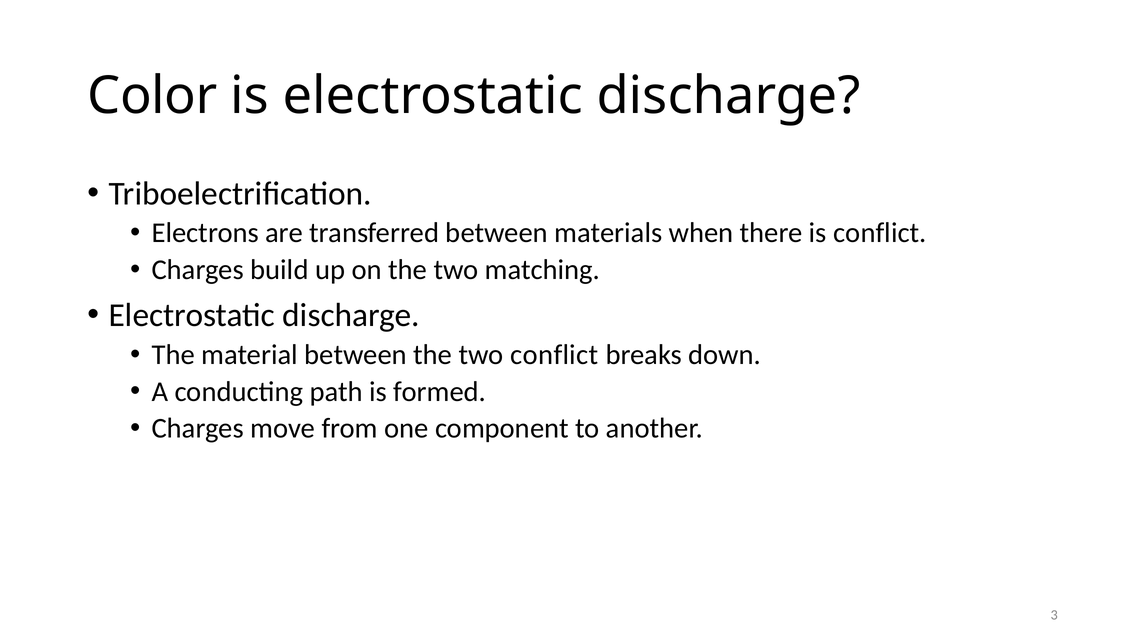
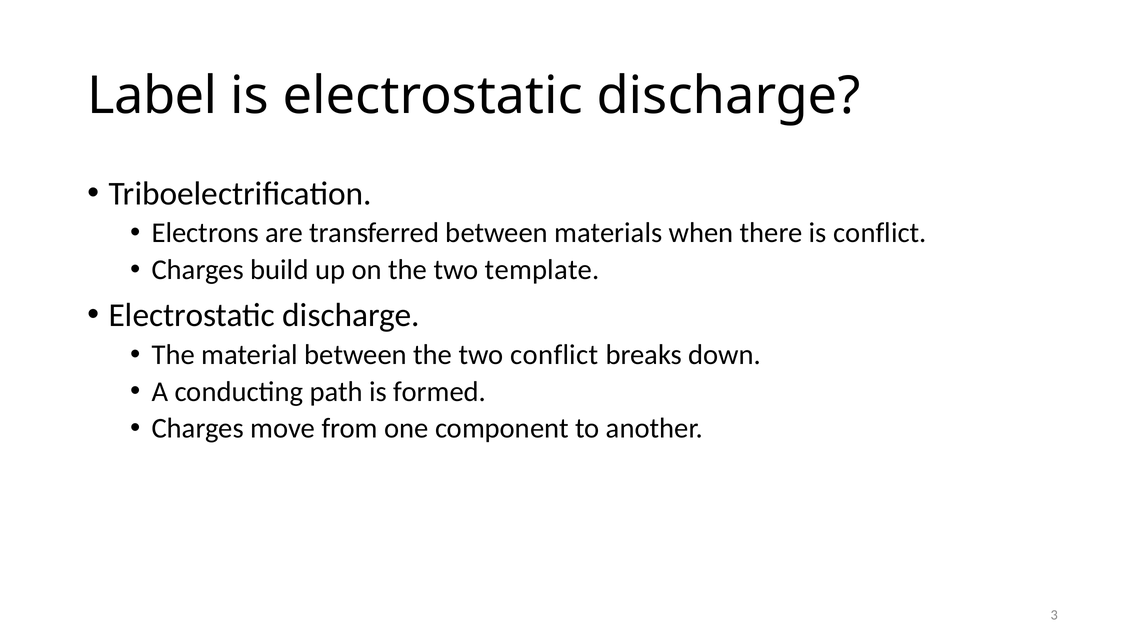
Color: Color -> Label (152, 96)
matching: matching -> template (542, 270)
